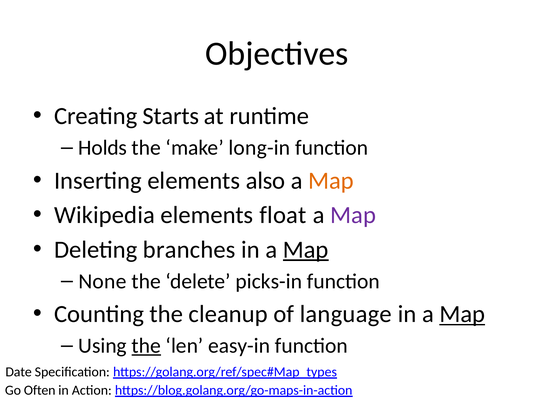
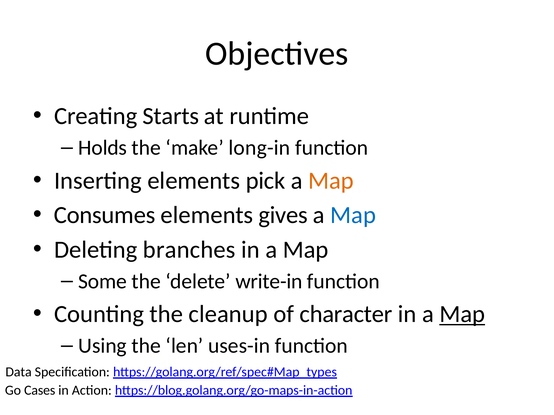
also: also -> pick (266, 181)
Wikipedia: Wikipedia -> Consumes (105, 215)
float: float -> gives (283, 215)
Map colour: purple -> blue (353, 215)
Map underline: present -> none (306, 250)
None: None -> Some (103, 282)
picks-in: picks-in -> write-in (269, 282)
language: language -> character (346, 315)
the underline: present -> none (146, 346)
easy-in: easy-in -> uses-in (239, 346)
Date: Date -> Data (19, 372)
Often: Often -> Cases (40, 391)
